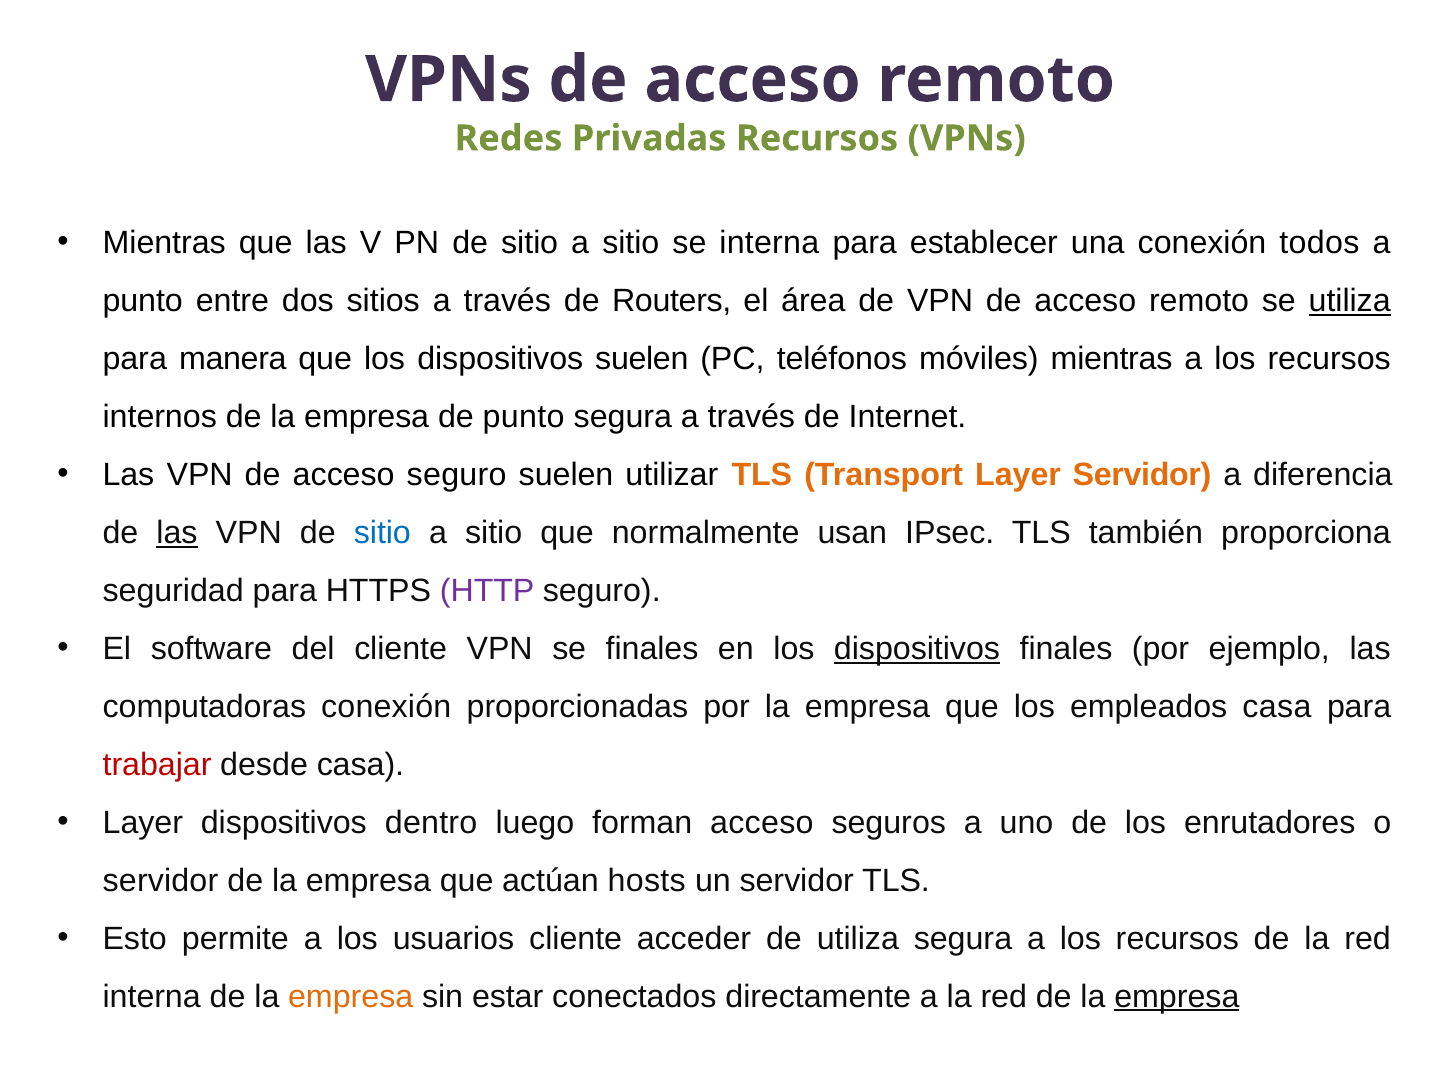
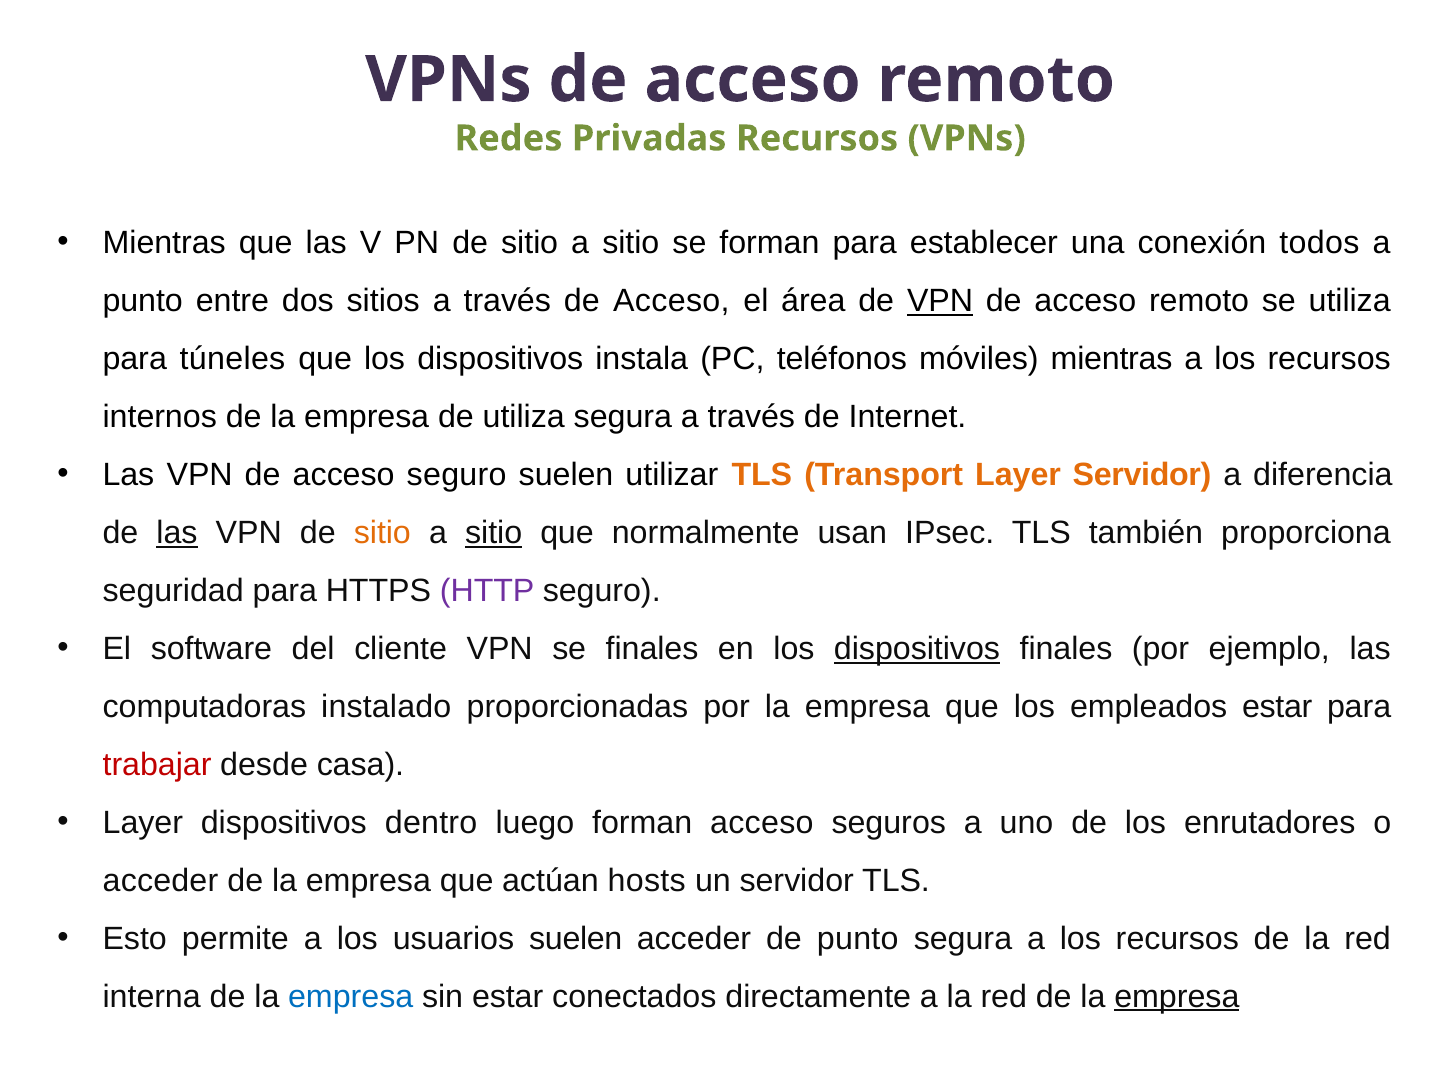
se interna: interna -> forman (769, 243)
través de Routers: Routers -> Acceso (671, 301)
VPN underline: none -> present (940, 301)
utiliza underline: present -> none (1350, 301)
manera: manera -> túneles (232, 359)
dispositivos suelen: suelen -> instala (642, 359)
de punto: punto -> utiliza (524, 417)
sitio colour: blue -> orange (382, 533)
sitio underline: none -> present (494, 533)
computadoras conexión: conexión -> instalado (386, 706)
empleados casa: casa -> estar (1277, 706)
servidor: servidor -> acceder (160, 880)
usuarios cliente: cliente -> suelen (576, 938)
de utiliza: utiliza -> punto (858, 938)
empresa colour: orange -> blue (351, 996)
